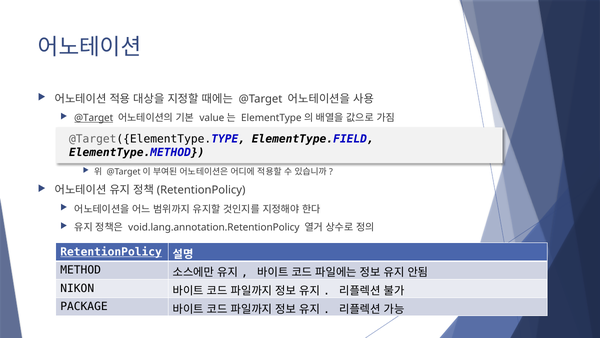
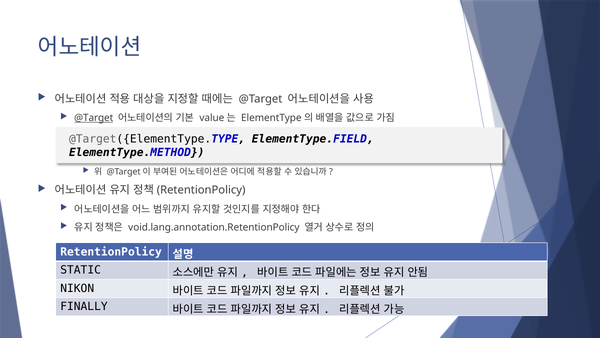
RetentionPolicy underline: present -> none (111, 251)
METHOD: METHOD -> STATIC (81, 270)
PACKAGE: PACKAGE -> FINALLY (84, 306)
